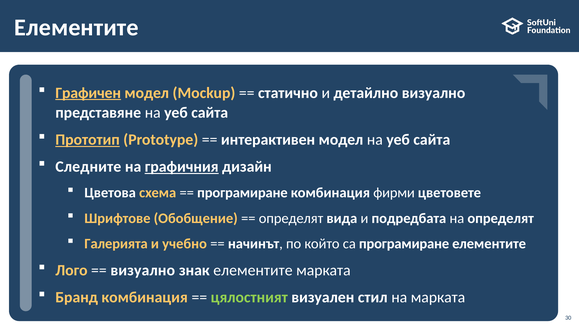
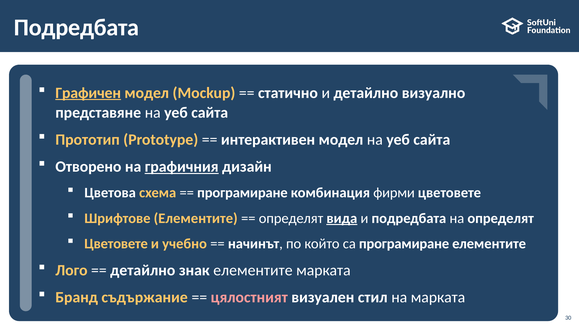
Елементите: Елементите -> Подредбата (77, 27)
Прототип underline: present -> none (88, 140)
Следните: Следните -> Отворено (88, 167)
Шрифтове Обобщение: Обобщение -> Елементите (196, 218)
вида underline: none -> present (342, 218)
Галерията: Галерията -> Цветовете (116, 244)
визуално: визуално -> детайлно (143, 270)
Бранд комбинация: комбинация -> съдържание (145, 297)
цялостният colour: light green -> pink (249, 297)
